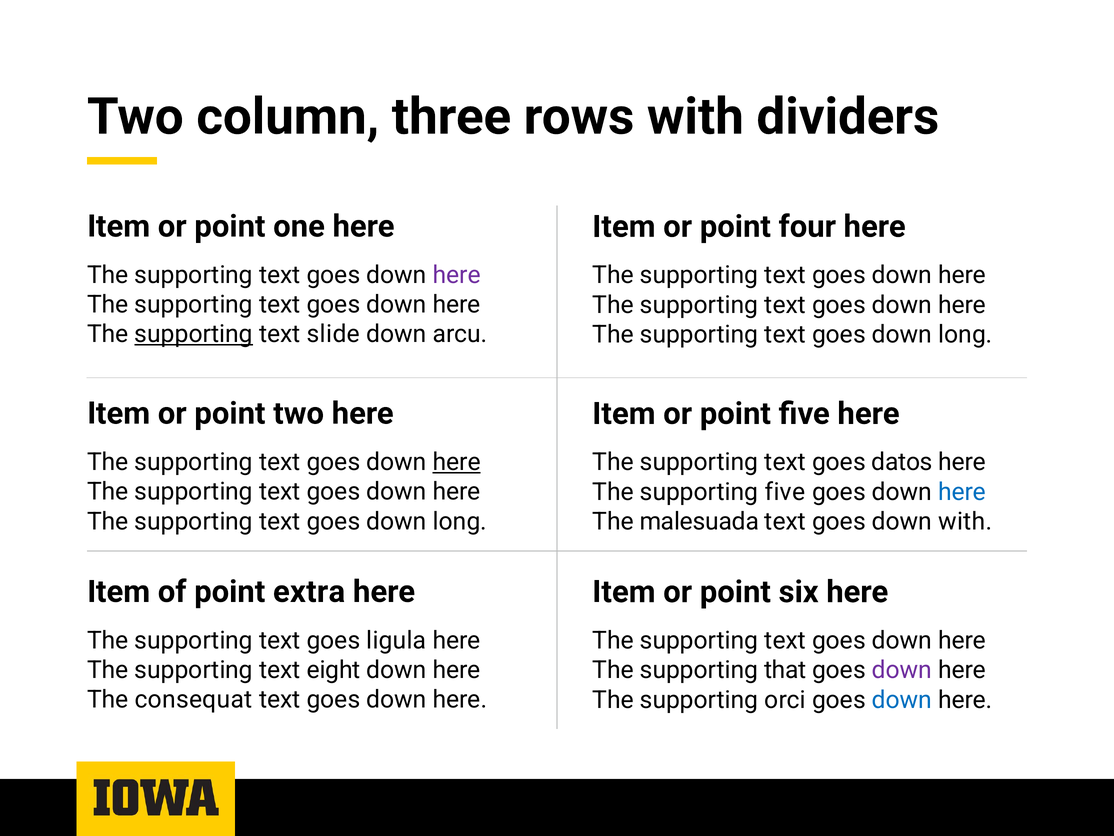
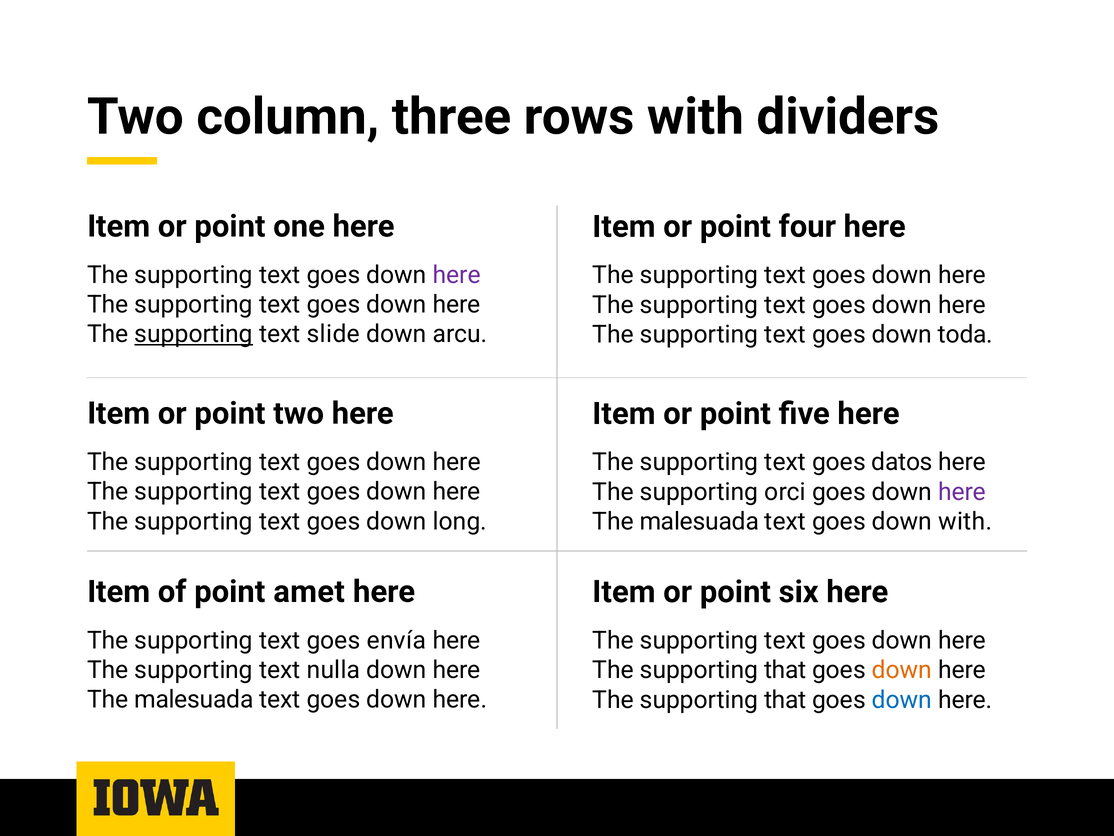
long: long -> toda (965, 334)
here underline: present -> none (457, 462)
supporting five: five -> orci (785, 492)
here colour: blue -> purple (962, 492)
extra: extra -> amet (309, 591)
ligula: ligula -> envía (396, 640)
eight: eight -> nulla (333, 670)
down colour: purple -> orange (902, 670)
consequat: consequat -> malesuada (194, 699)
orci: orci -> that (785, 699)
